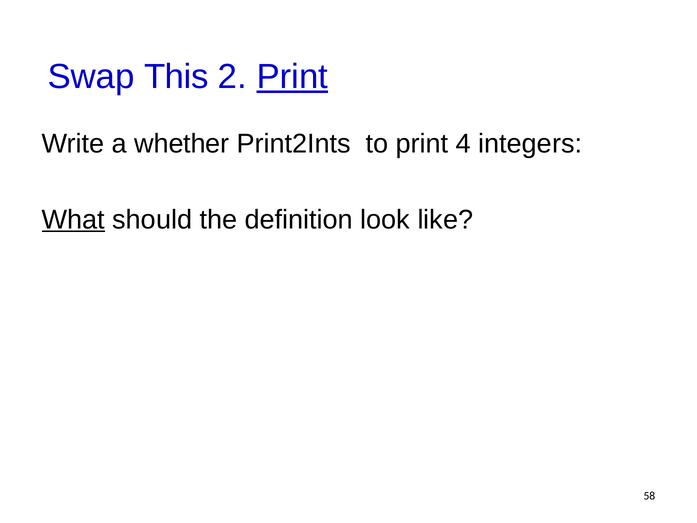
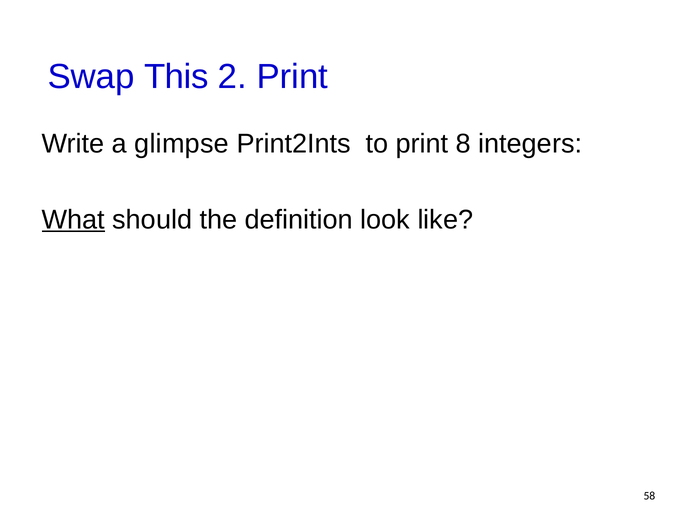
Print underline: present -> none (292, 77)
whether: whether -> glimpse (182, 144)
4: 4 -> 8 (463, 144)
